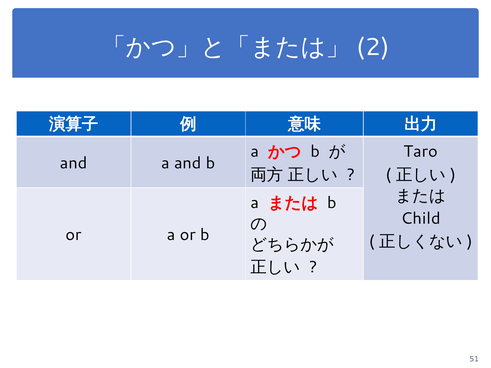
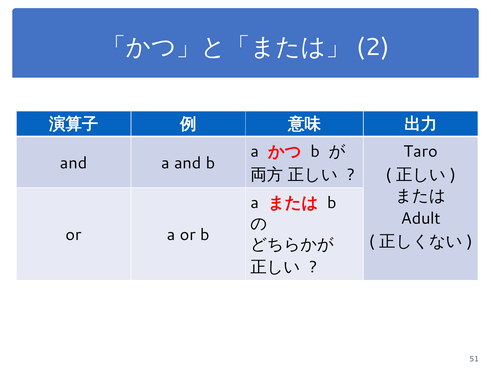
Child: Child -> Adult (421, 219)
